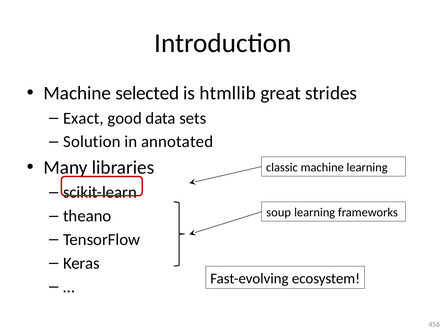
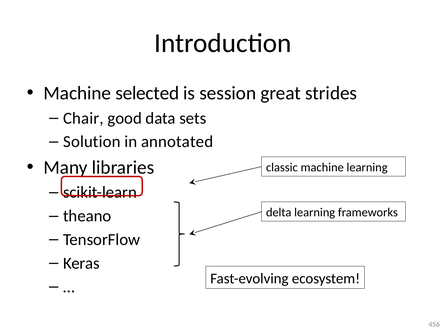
htmllib: htmllib -> session (228, 93)
Exact: Exact -> Chair (83, 118)
soup: soup -> delta (279, 212)
